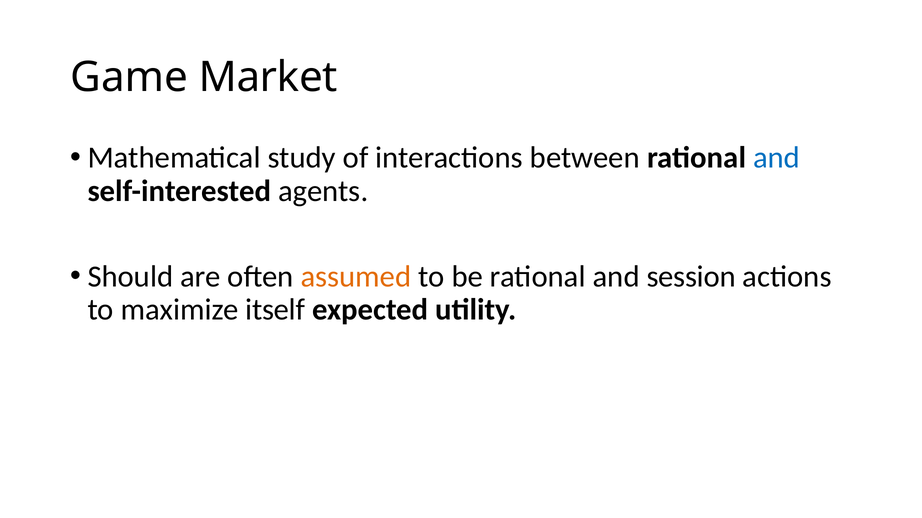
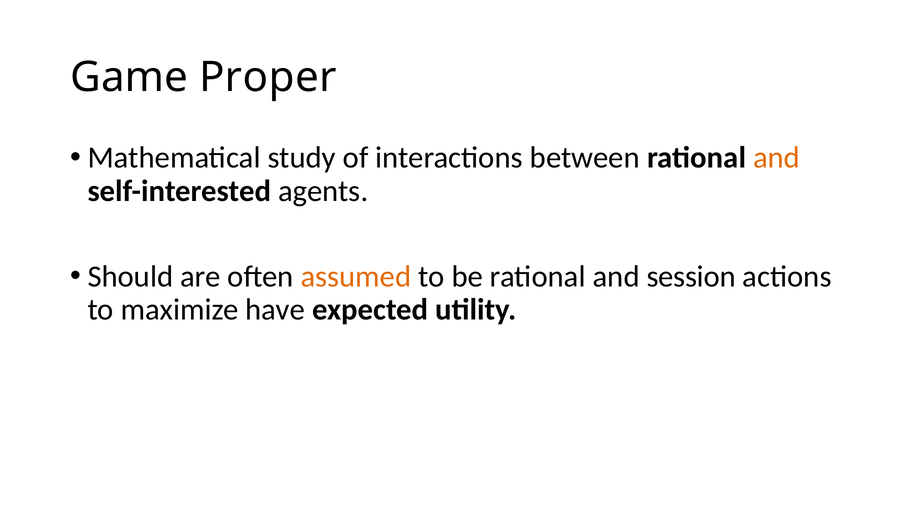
Market: Market -> Proper (268, 77)
and colour: blue -> orange (777, 158)
itself: itself -> have (275, 310)
